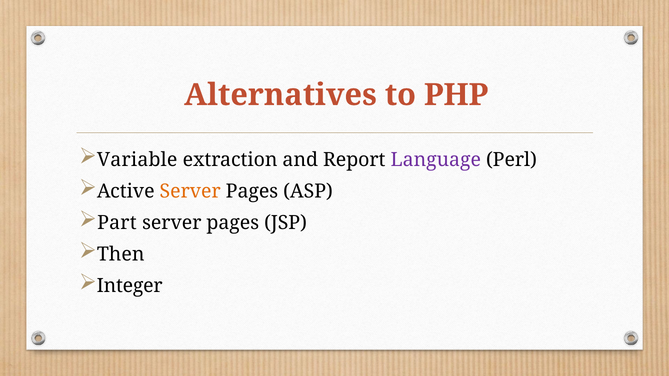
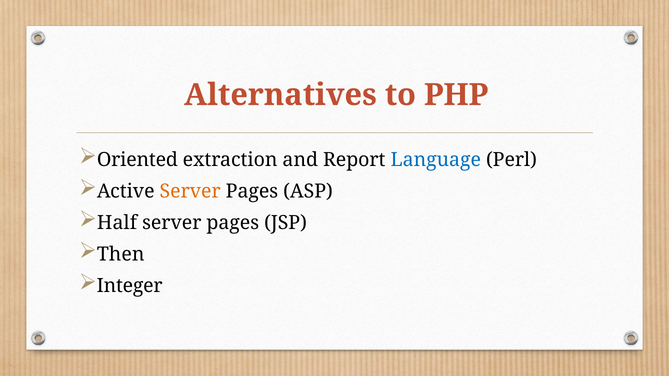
Variable: Variable -> Oriented (137, 160)
Language colour: purple -> blue (436, 160)
Part: Part -> Half (117, 223)
